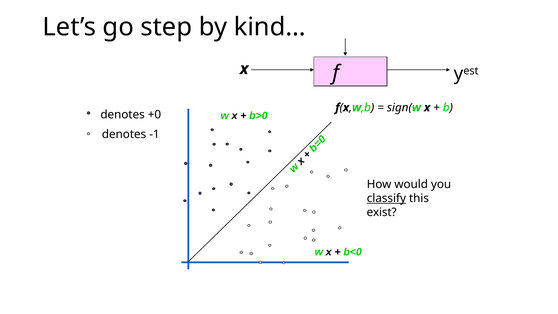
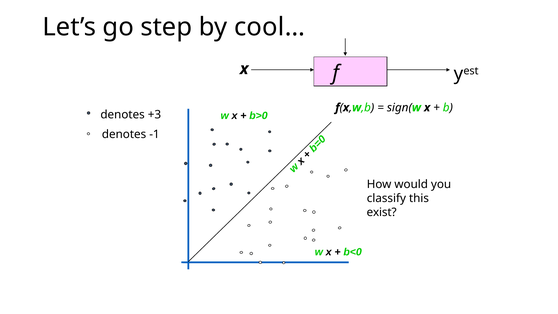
kind…: kind… -> cool… (270, 27)
+0: +0 -> +3 (154, 114)
classify underline: present -> none (386, 198)
